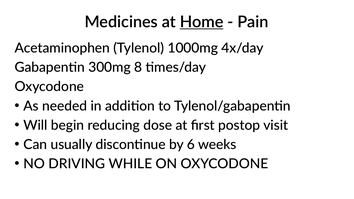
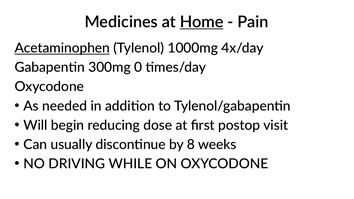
Acetaminophen underline: none -> present (62, 48)
8: 8 -> 0 (138, 67)
6: 6 -> 8 (191, 145)
